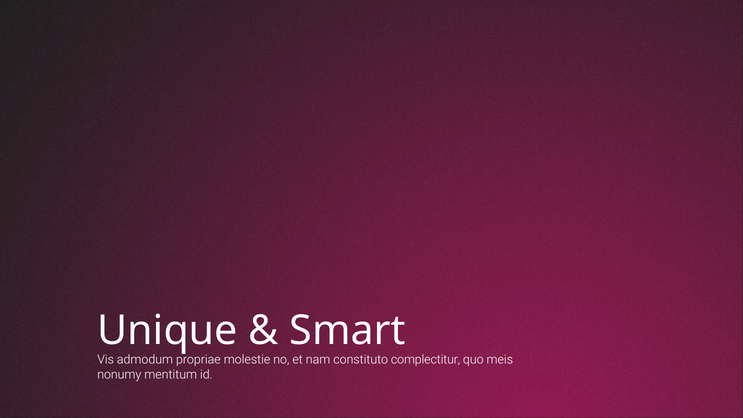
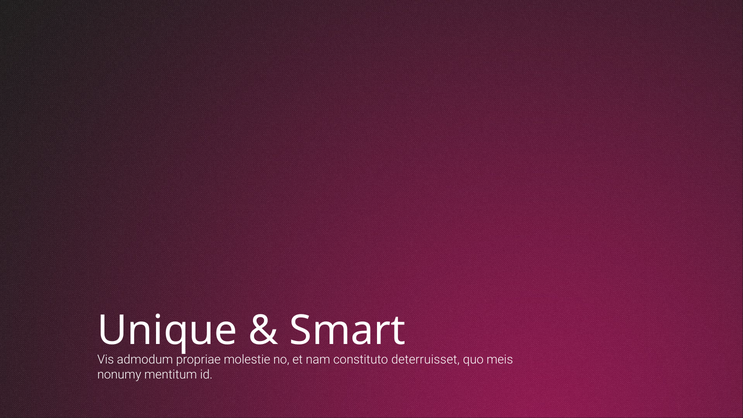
complectitur: complectitur -> deterruisset (425, 360)
